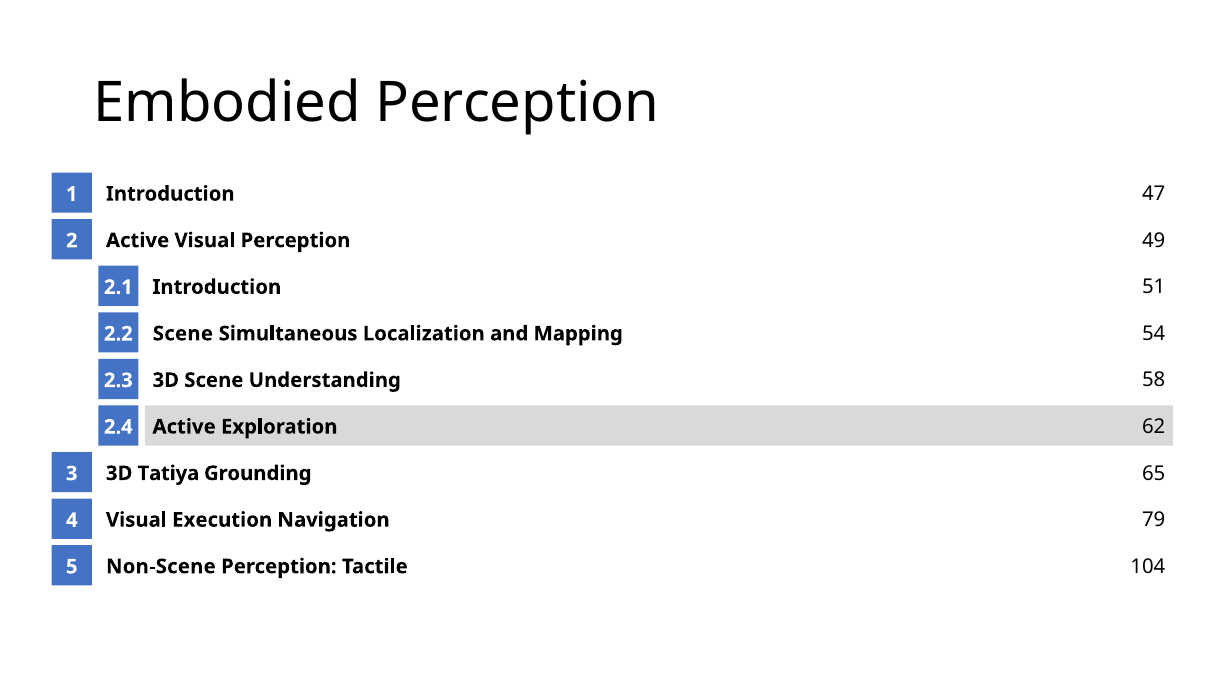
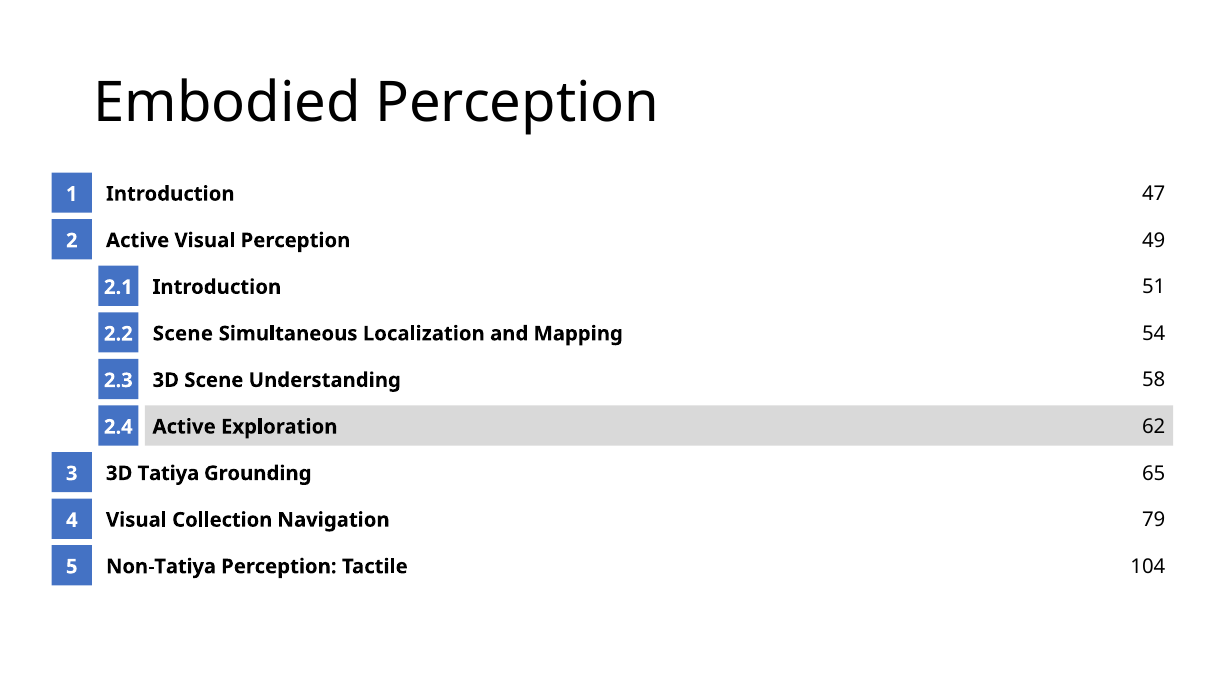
Execution: Execution -> Collection (222, 520)
Non-Scene: Non-Scene -> Non-Tatiya (161, 567)
